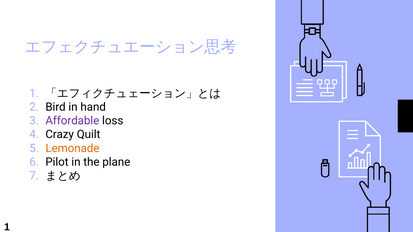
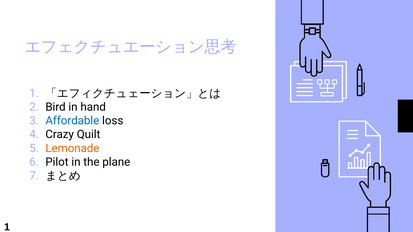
Affordable colour: purple -> blue (72, 121)
